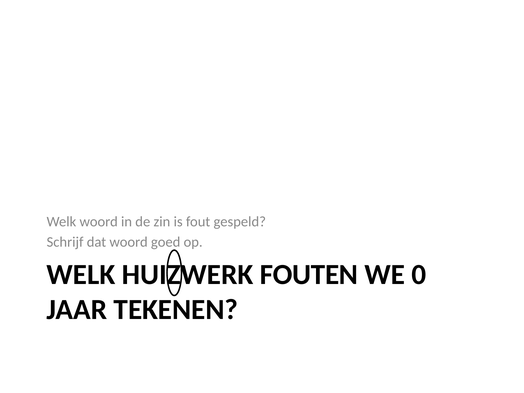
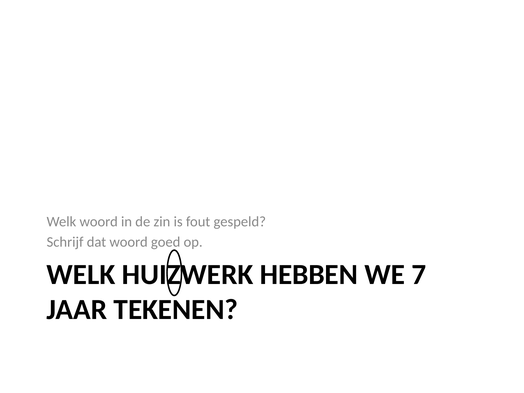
FOUTEN: FOUTEN -> HEBBEN (309, 275)
0: 0 -> 7 (419, 275)
